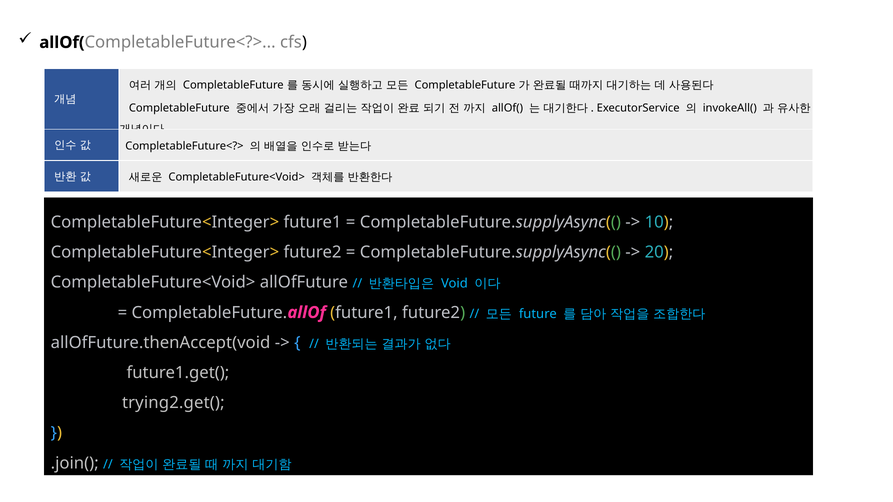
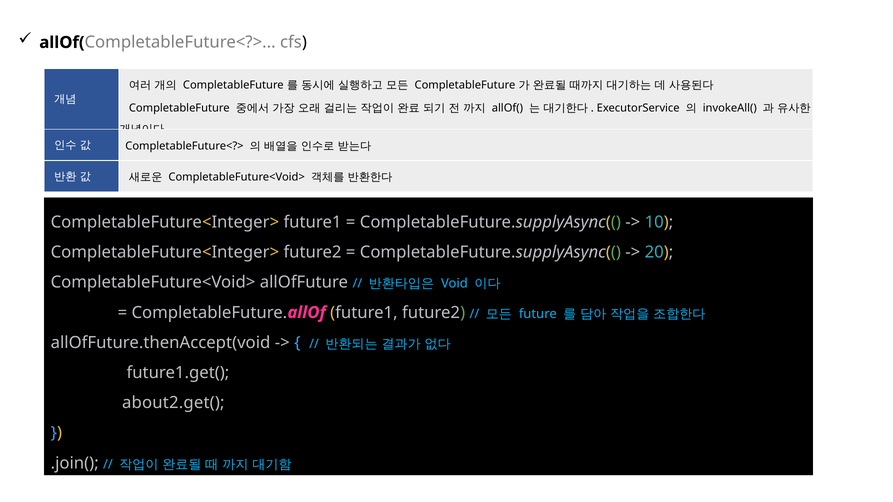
trying2.get(: trying2.get( -> about2.get( (173, 403)
